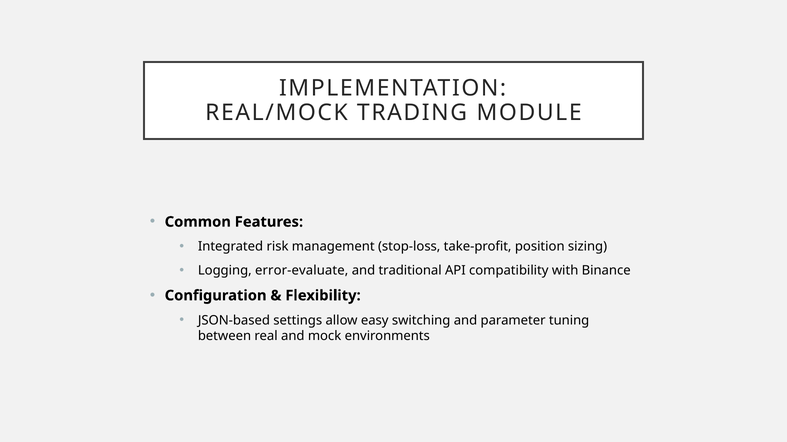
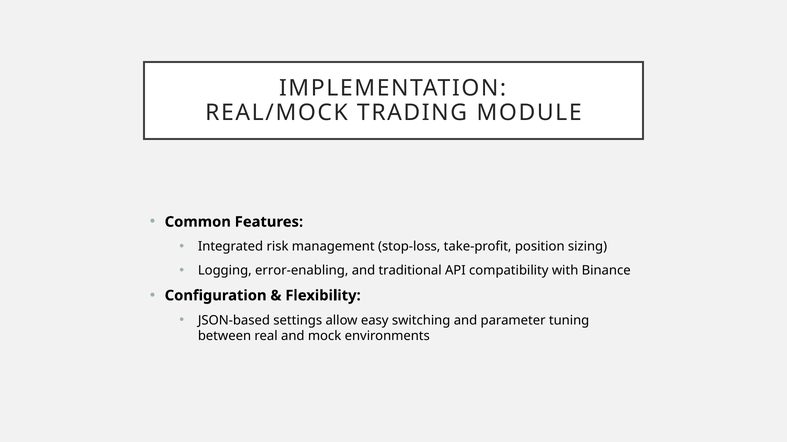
error-evaluate: error-evaluate -> error-enabling (302, 271)
